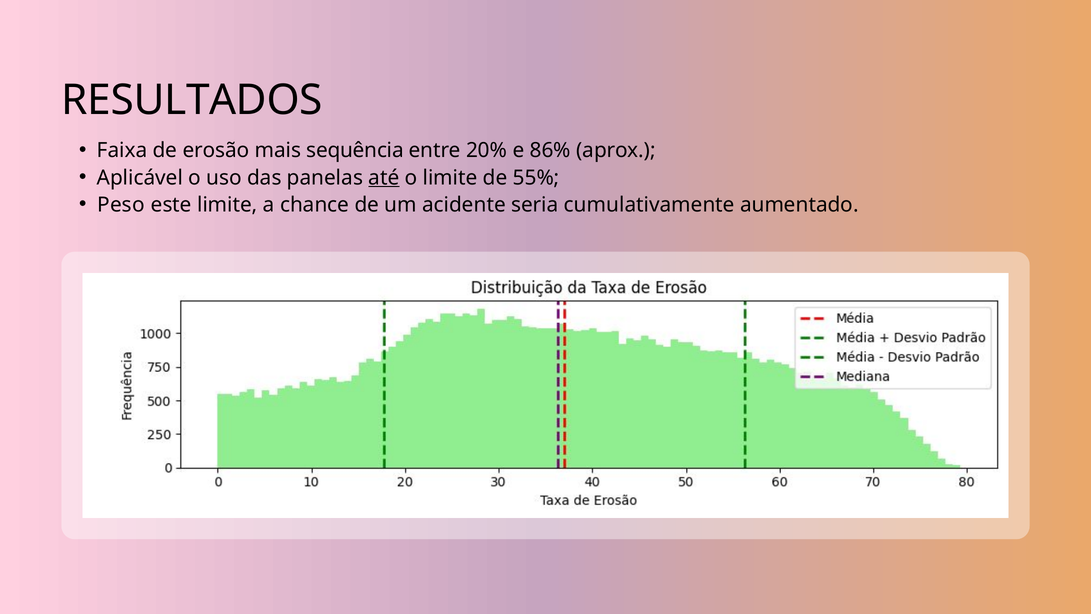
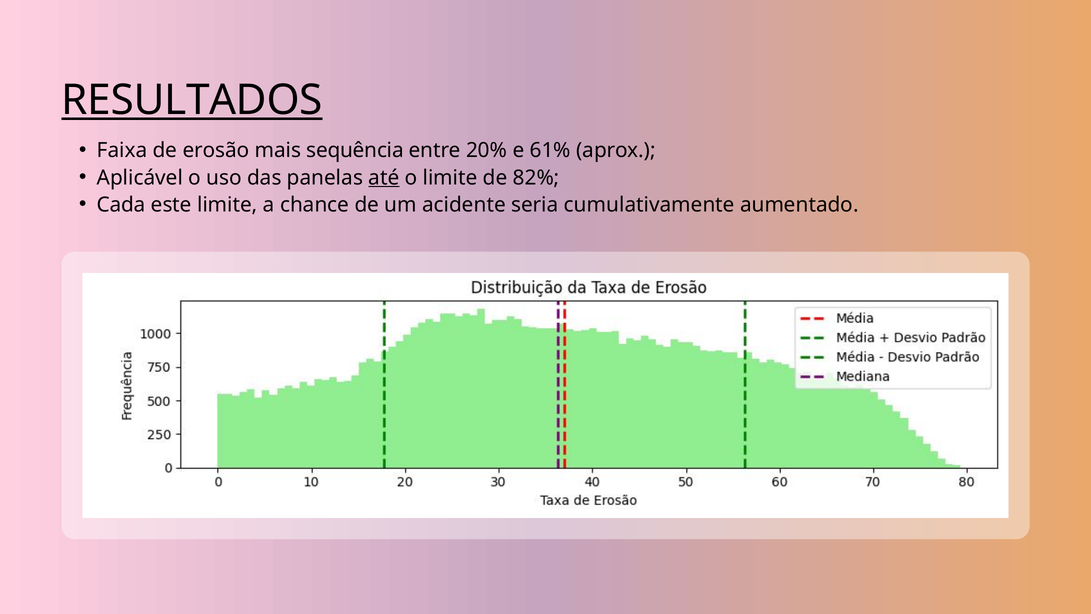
RESULTADOS underline: none -> present (192, 100)
86%: 86% -> 61% (550, 150)
55%: 55% -> 82% (536, 178)
Peso: Peso -> Cada (121, 205)
